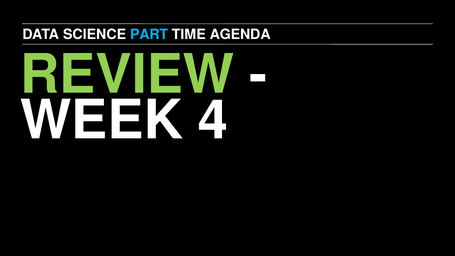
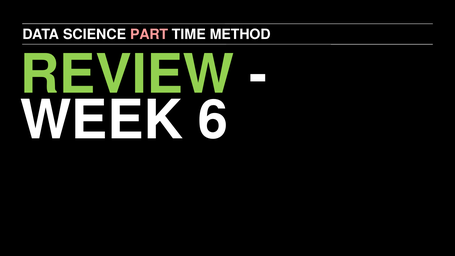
PART colour: light blue -> pink (149, 34)
AGENDA: AGENDA -> METHOD (240, 34)
4: 4 -> 6 (213, 120)
